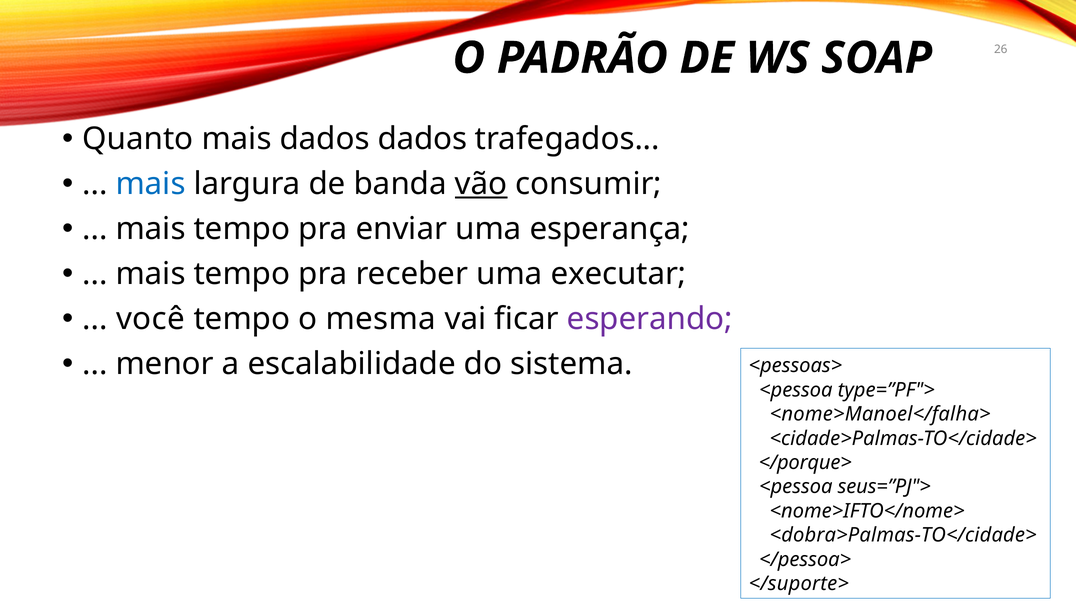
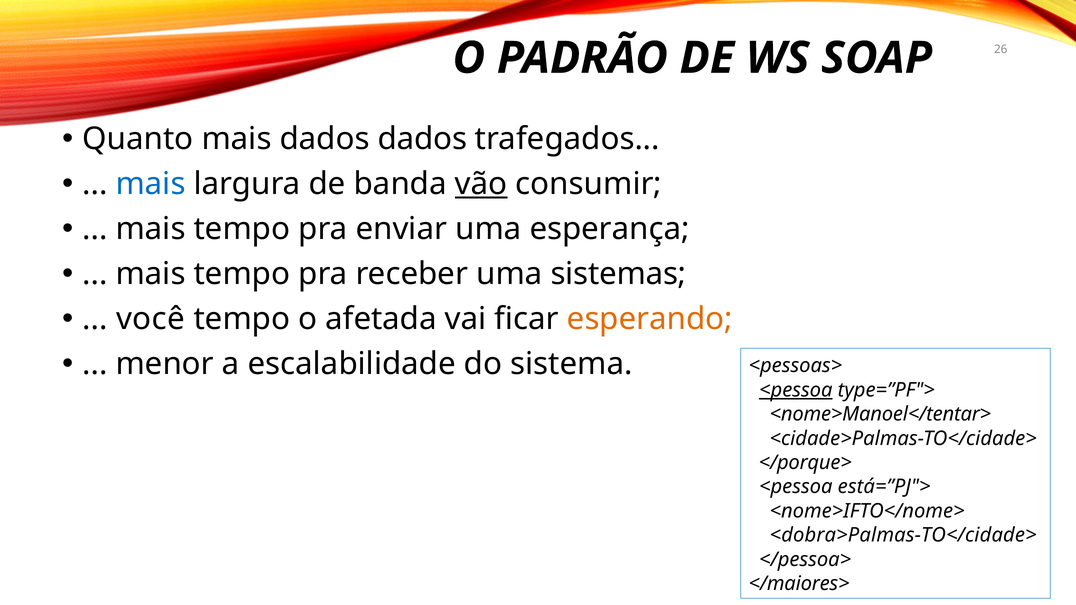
executar: executar -> sistemas (618, 274)
mesma: mesma -> afetada (381, 319)
esperando colour: purple -> orange (650, 319)
<pessoa underline: none -> present (796, 390)
<nome>Manoel</falha>: <nome>Manoel</falha> -> <nome>Manoel</tentar> (880, 414)
seus=”PJ">: seus=”PJ"> -> está=”PJ"> (884, 487)
</suporte>: </suporte> -> </maiores> (799, 584)
